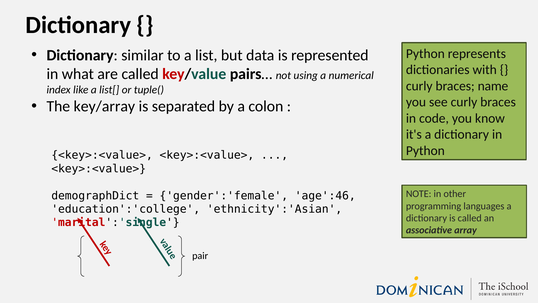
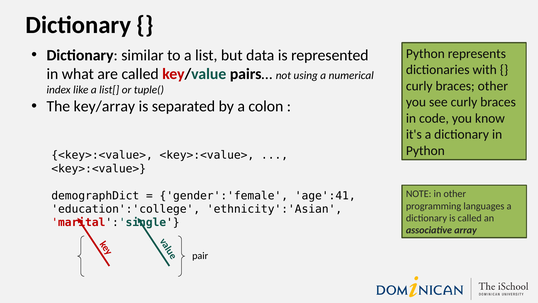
braces name: name -> other (493, 86)
age':46: age':46 -> age':41 (325, 195)
